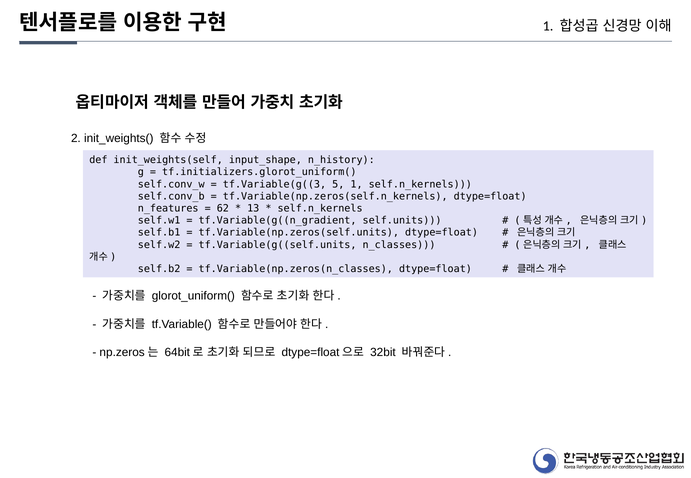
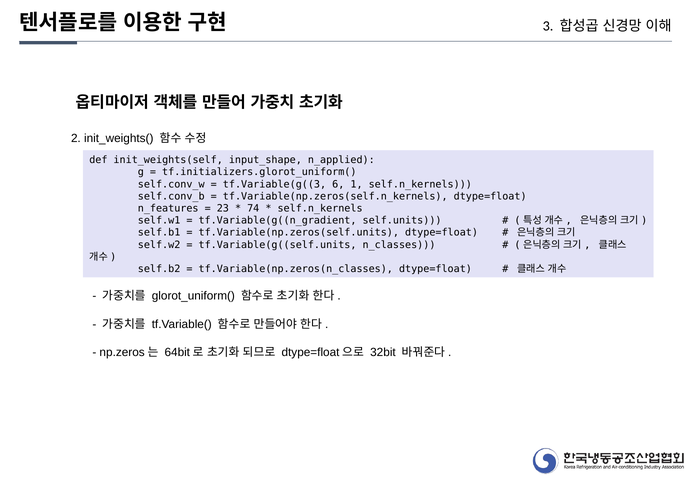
1: 1 -> 3 (548, 26)
n_history: n_history -> n_applied (341, 160)
5: 5 -> 6 (338, 184)
62: 62 -> 23 (223, 209)
13: 13 -> 74 (253, 209)
